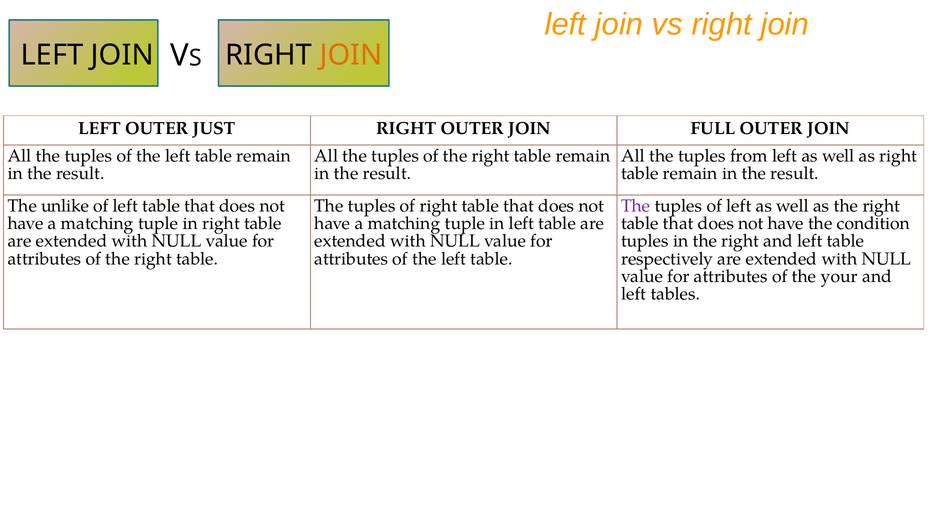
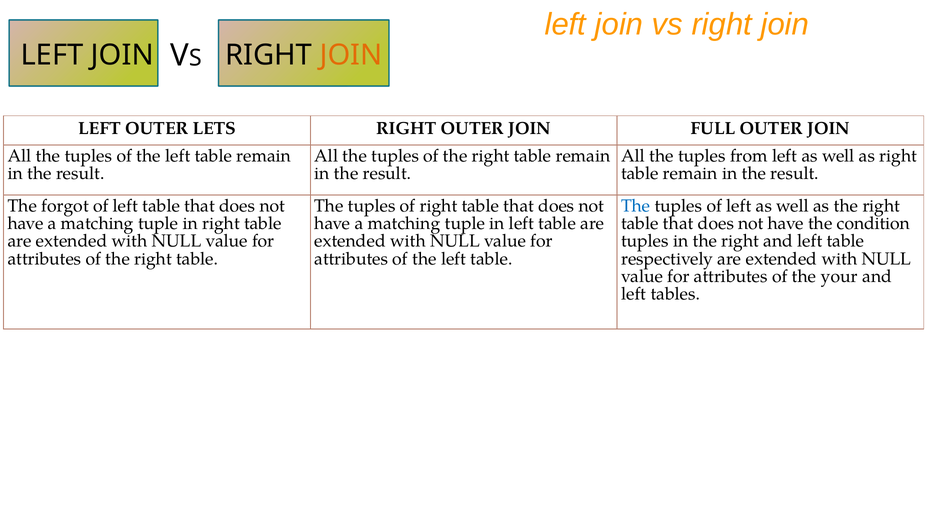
JUST: JUST -> LETS (214, 129)
unlike: unlike -> forgot (65, 206)
The colour: purple -> blue (636, 206)
